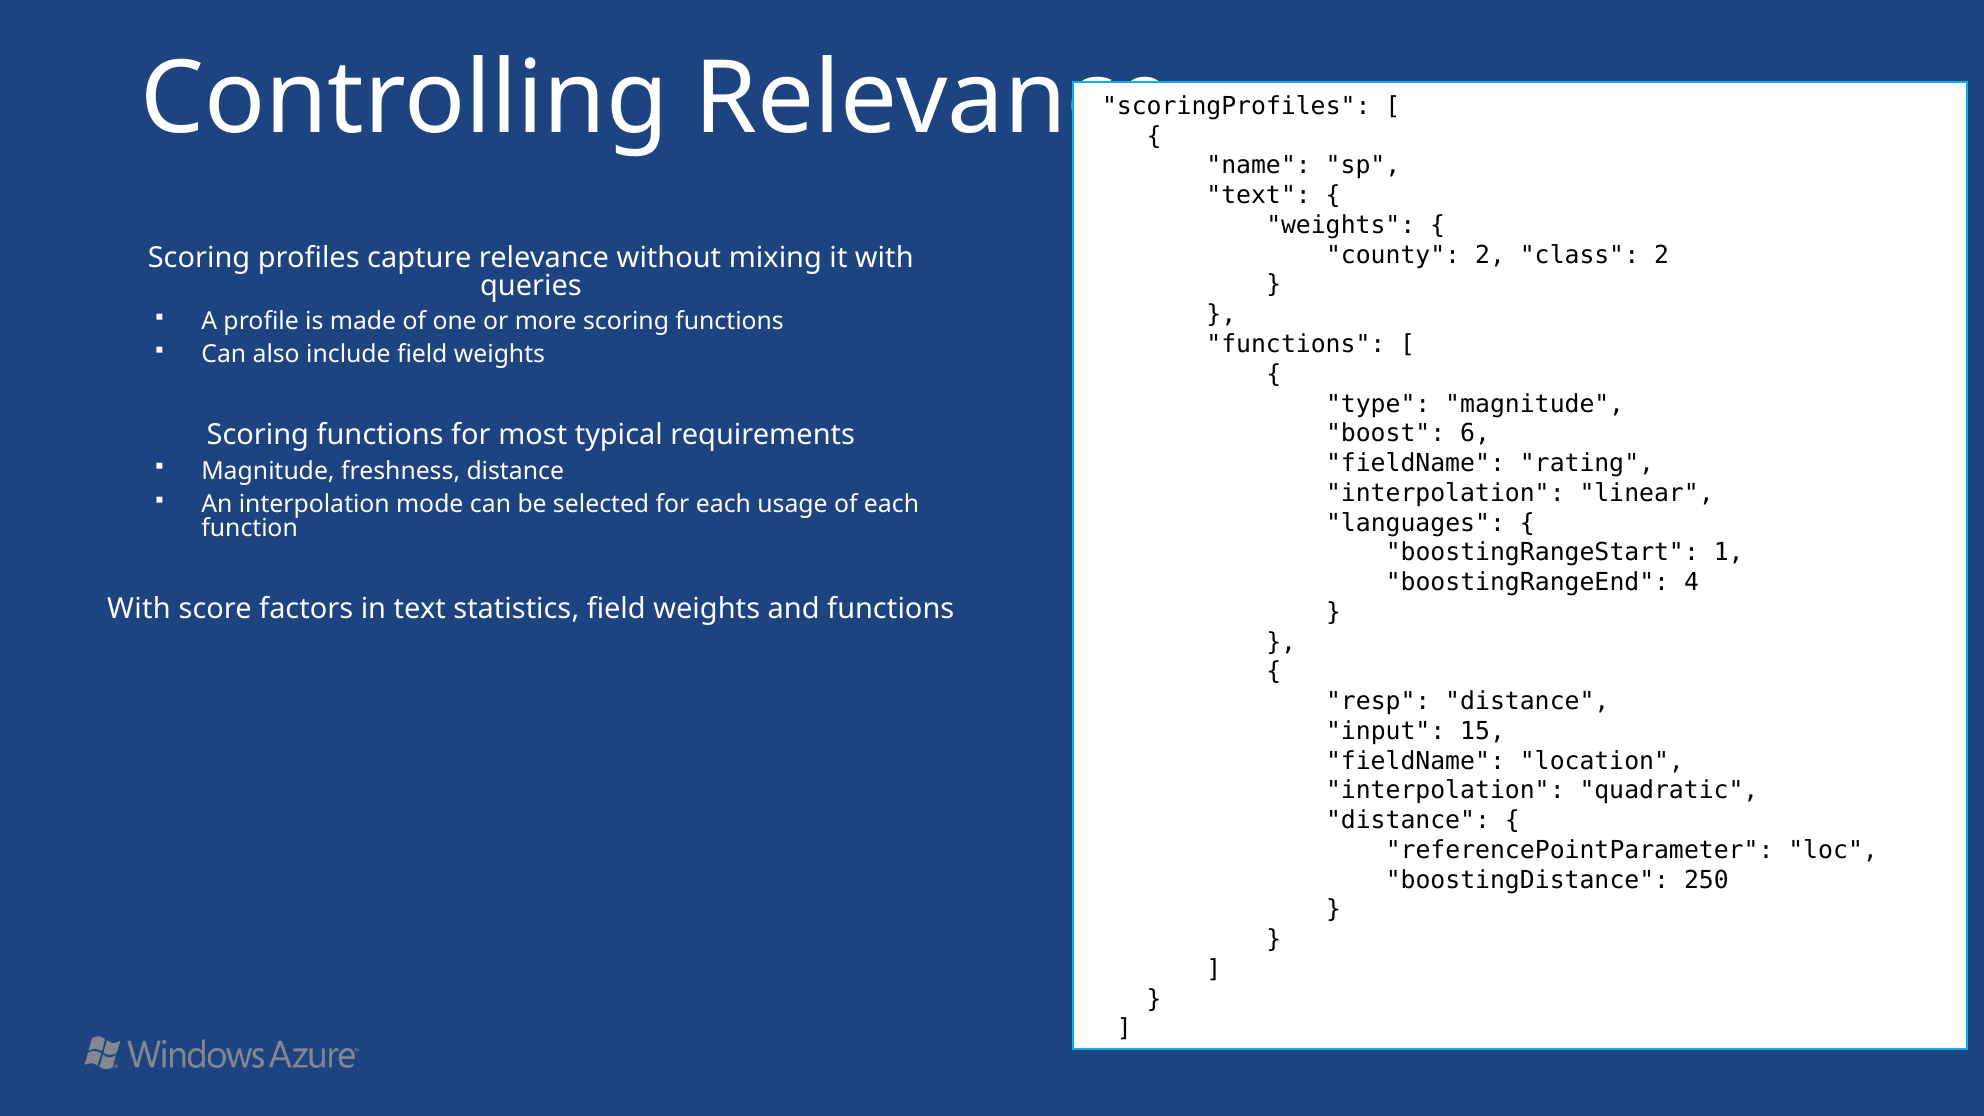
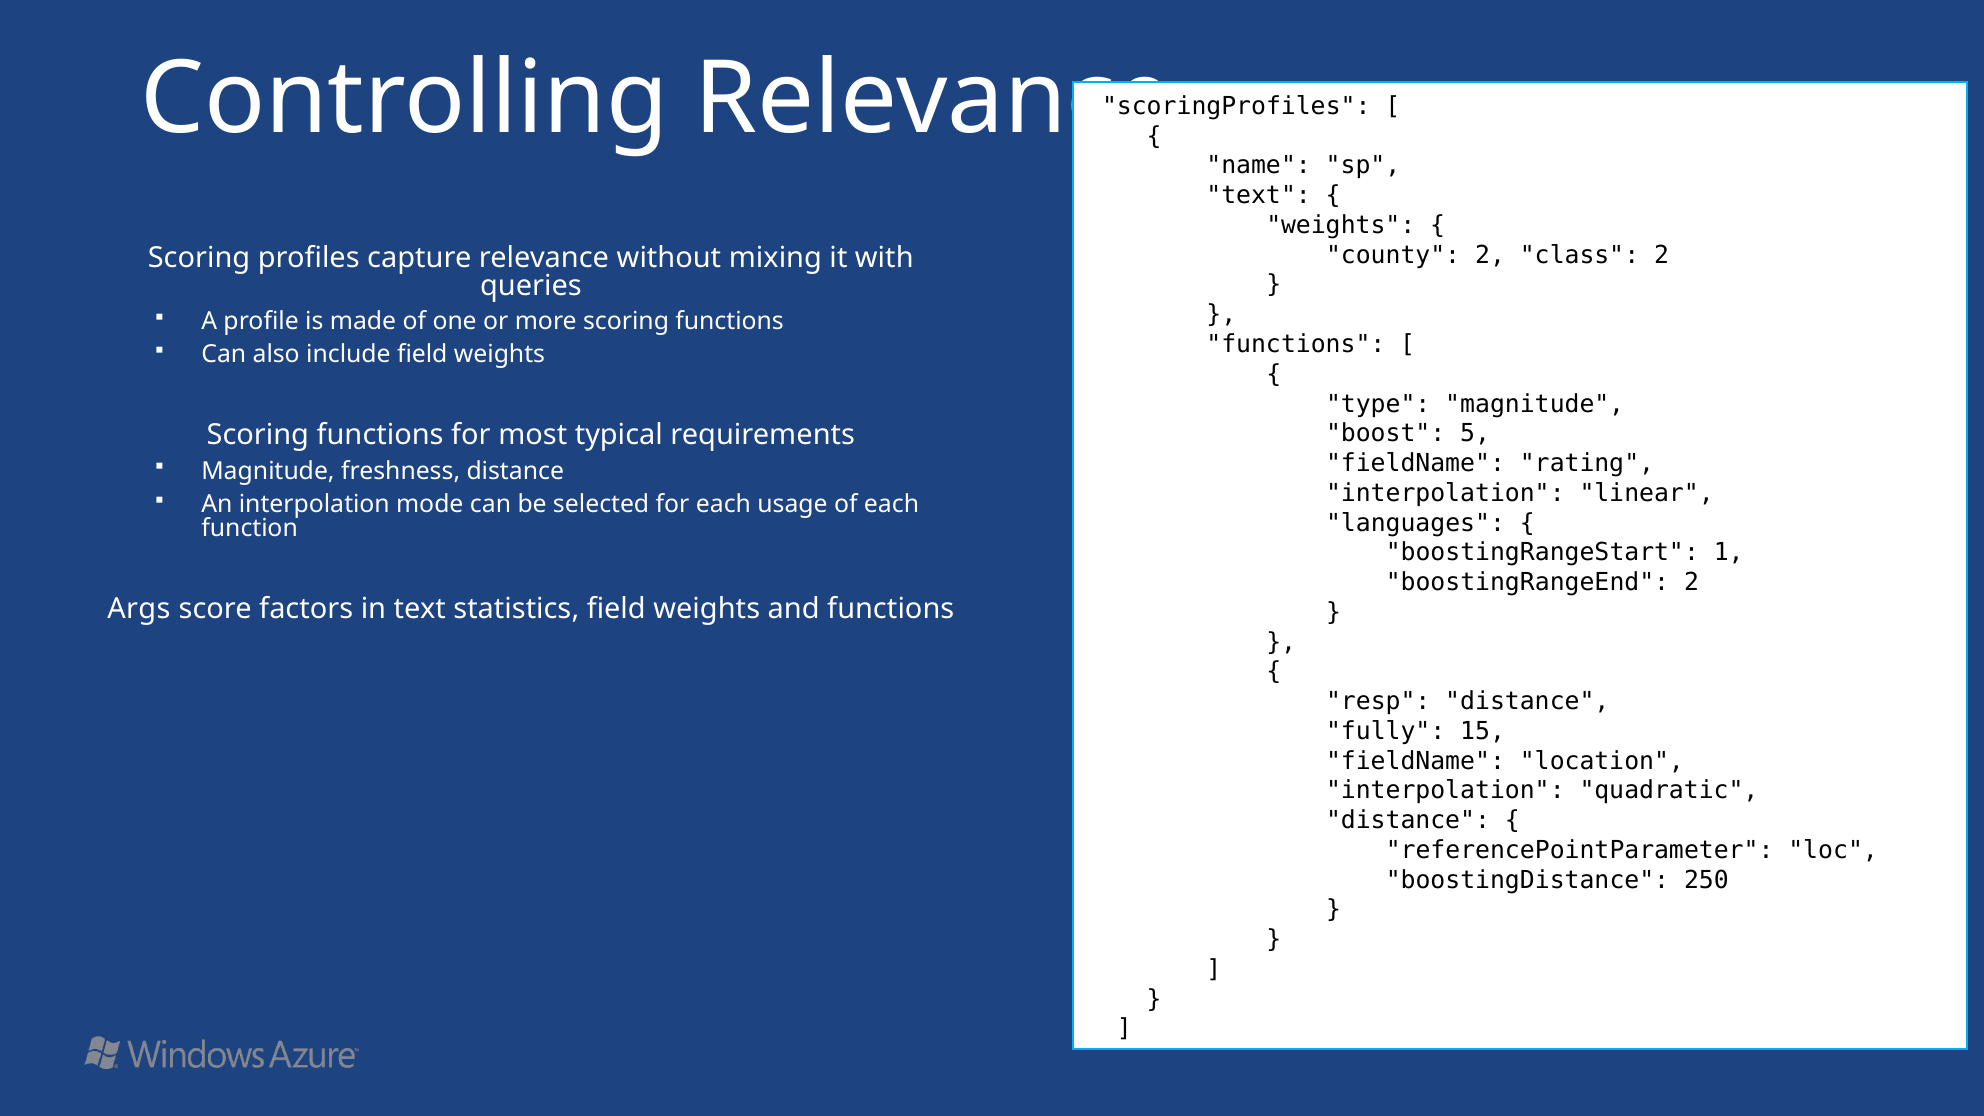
6: 6 -> 5 (1475, 434)
boostingRangeEnd 4: 4 -> 2 (1692, 582)
With: With -> Args (139, 609)
input: input -> fully (1386, 731)
